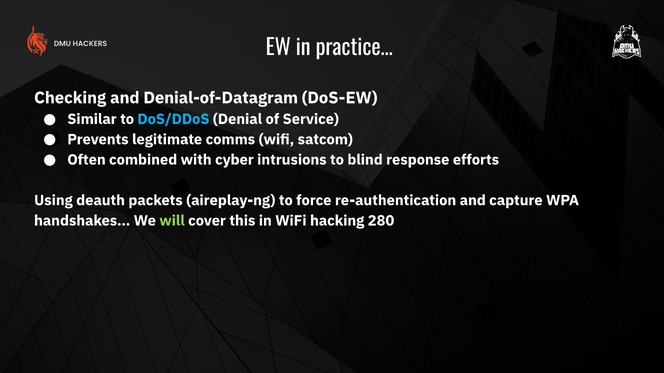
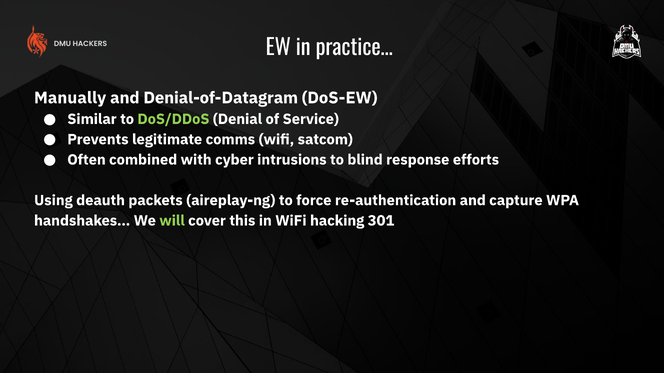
Checking: Checking -> Manually (70, 98)
DoS/DDoS colour: light blue -> light green (173, 119)
280: 280 -> 301 (381, 221)
